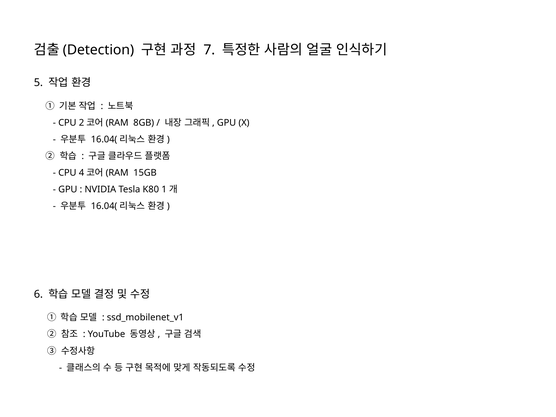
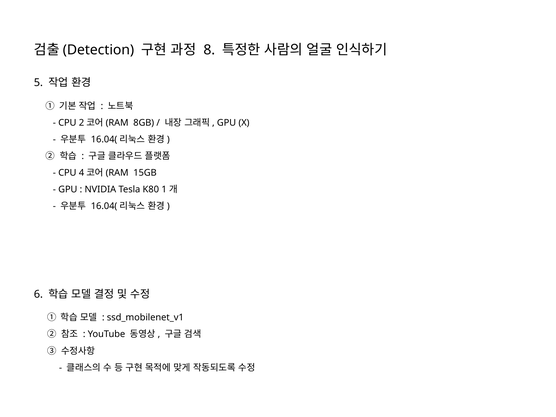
7: 7 -> 8 (209, 50)
